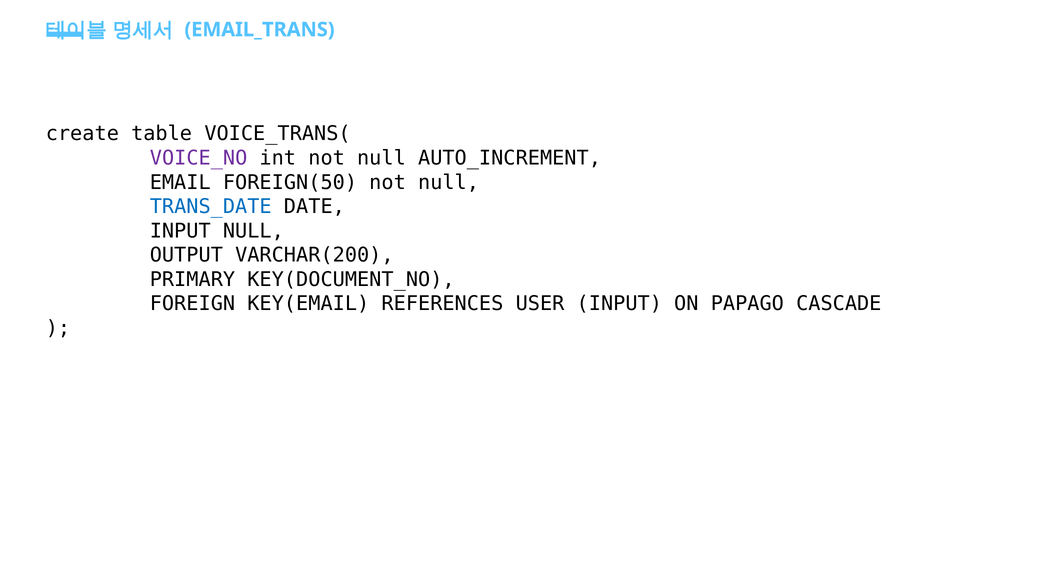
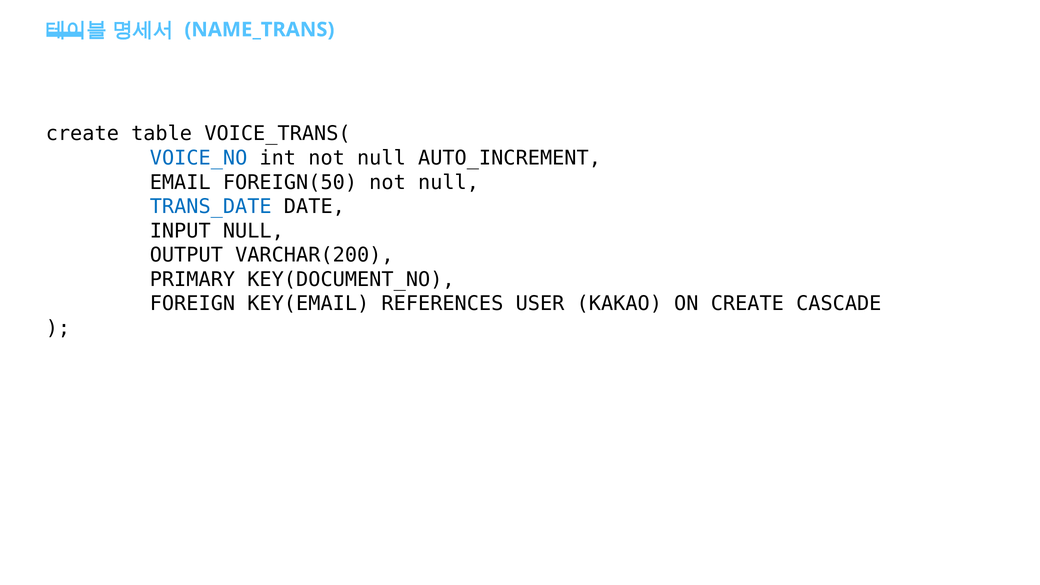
EMAIL_TRANS: EMAIL_TRANS -> NAME_TRANS (259, 30)
VOICE_NO colour: purple -> blue (199, 158)
USER INPUT: INPUT -> KAKAO (619, 304)
ON PAPAGO: PAPAGO -> CREATE (747, 304)
